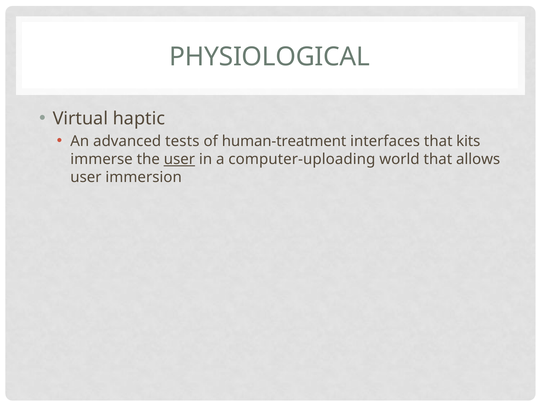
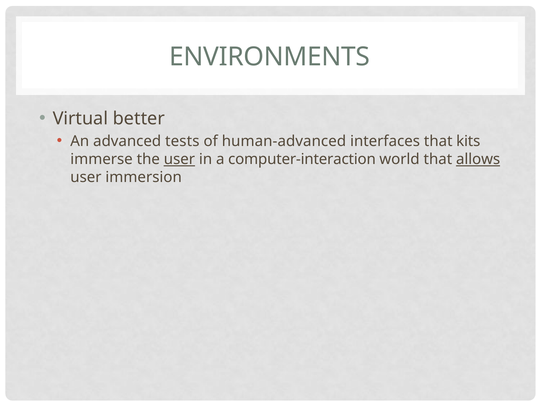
PHYSIOLOGICAL: PHYSIOLOGICAL -> ENVIRONMENTS (270, 57)
haptic: haptic -> better (139, 118)
human-treatment: human-treatment -> human-advanced (284, 141)
computer-uploading: computer-uploading -> computer-interaction (302, 159)
allows underline: none -> present (478, 159)
